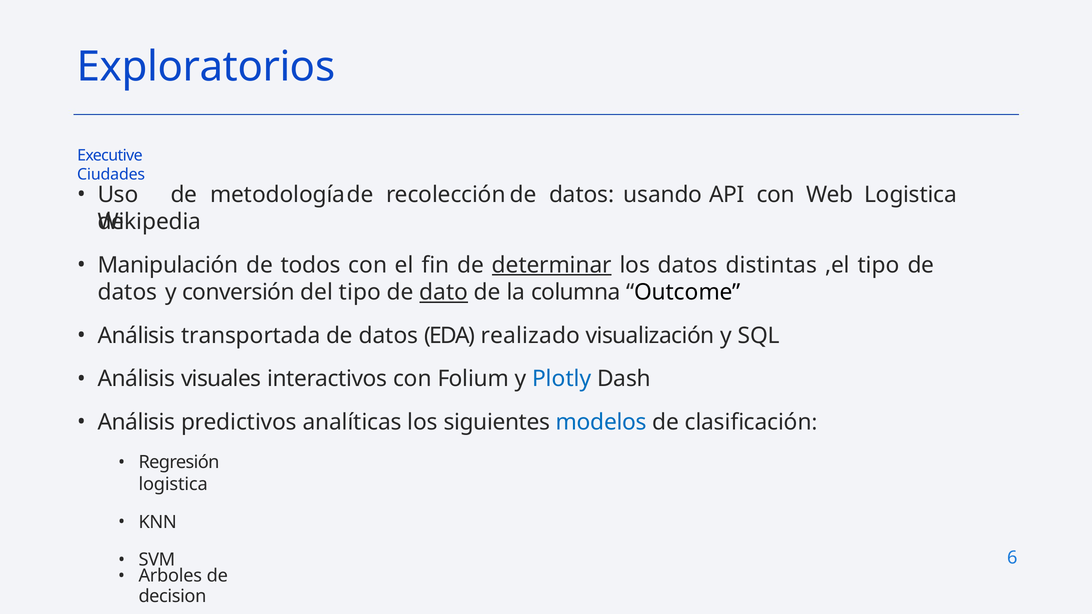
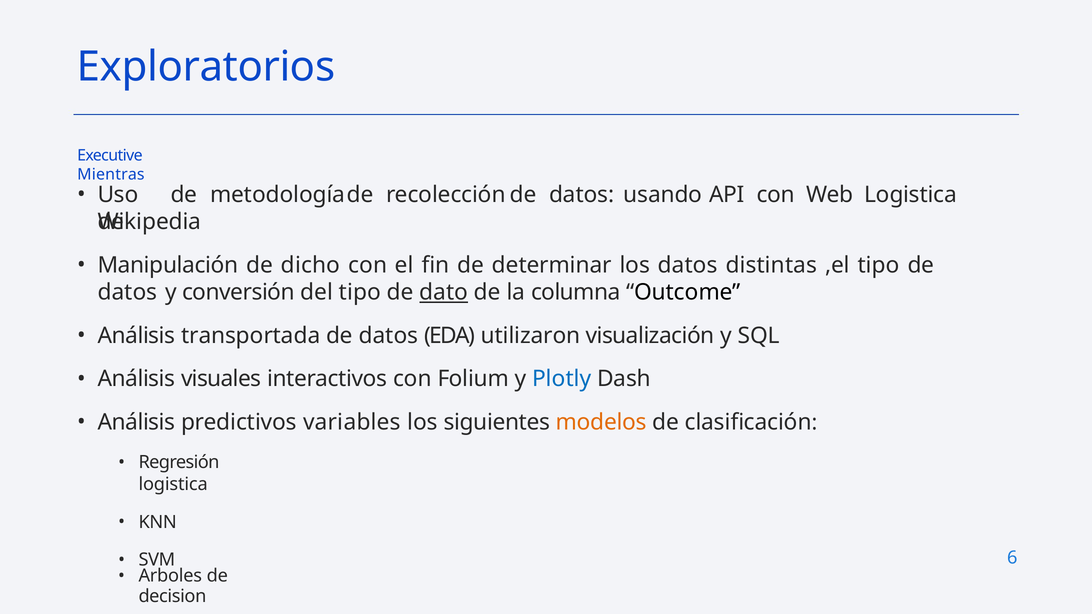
Ciudades: Ciudades -> Mientras (111, 175)
todos: todos -> dicho (311, 265)
determinar underline: present -> none (552, 265)
realizado: realizado -> utilizaron (531, 336)
analíticas: analíticas -> variables (352, 422)
modelos colour: blue -> orange (601, 422)
